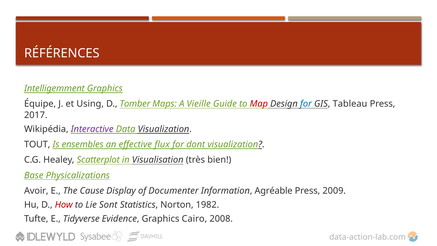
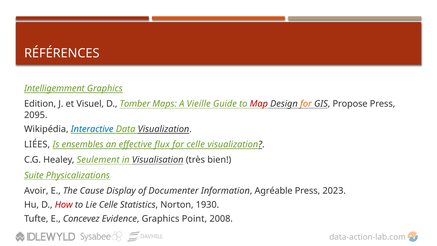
Équipe: Équipe -> Edition (40, 104)
Using: Using -> Visuel (90, 104)
for colour: blue -> orange (306, 104)
Tableau: Tableau -> Propose (350, 104)
2017: 2017 -> 2095 (36, 115)
Interactive colour: purple -> blue (92, 129)
TOUT: TOUT -> LIÉES (37, 144)
for dont: dont -> celle (196, 144)
Scatterplot: Scatterplot -> Seulement (98, 160)
Base: Base -> Suite (34, 175)
2009: 2009 -> 2023 (334, 191)
Lie Sont: Sont -> Celle (108, 205)
1982: 1982 -> 1930 (207, 205)
Tidyverse: Tidyverse -> Concevez (81, 219)
Cairo: Cairo -> Point (194, 219)
